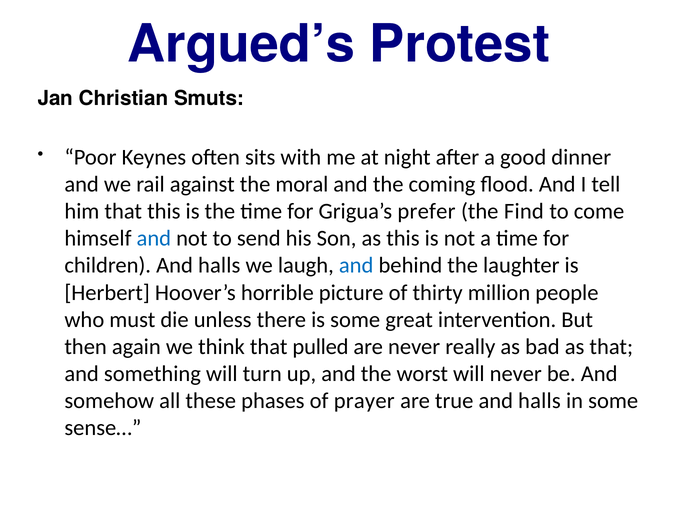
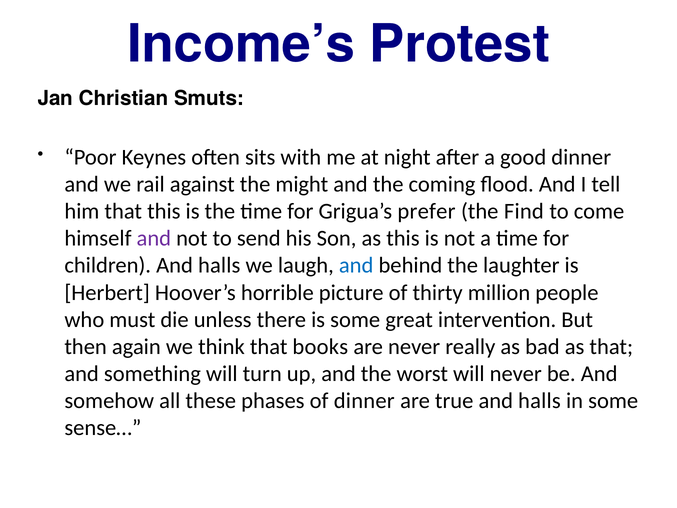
Argued’s: Argued’s -> Income’s (241, 44)
moral: moral -> might (302, 184)
and colour: blue -> purple (154, 238)
pulled: pulled -> books (320, 347)
of prayer: prayer -> dinner (364, 401)
